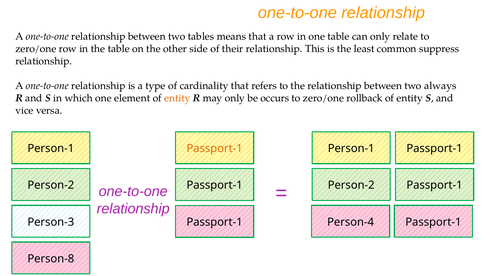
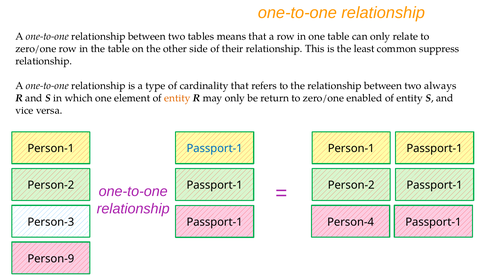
occurs: occurs -> return (275, 98)
rollback: rollback -> enabled (365, 98)
Passport-1 colour: orange -> blue (215, 148)
Person-8: Person-8 -> Person-9 (51, 258)
